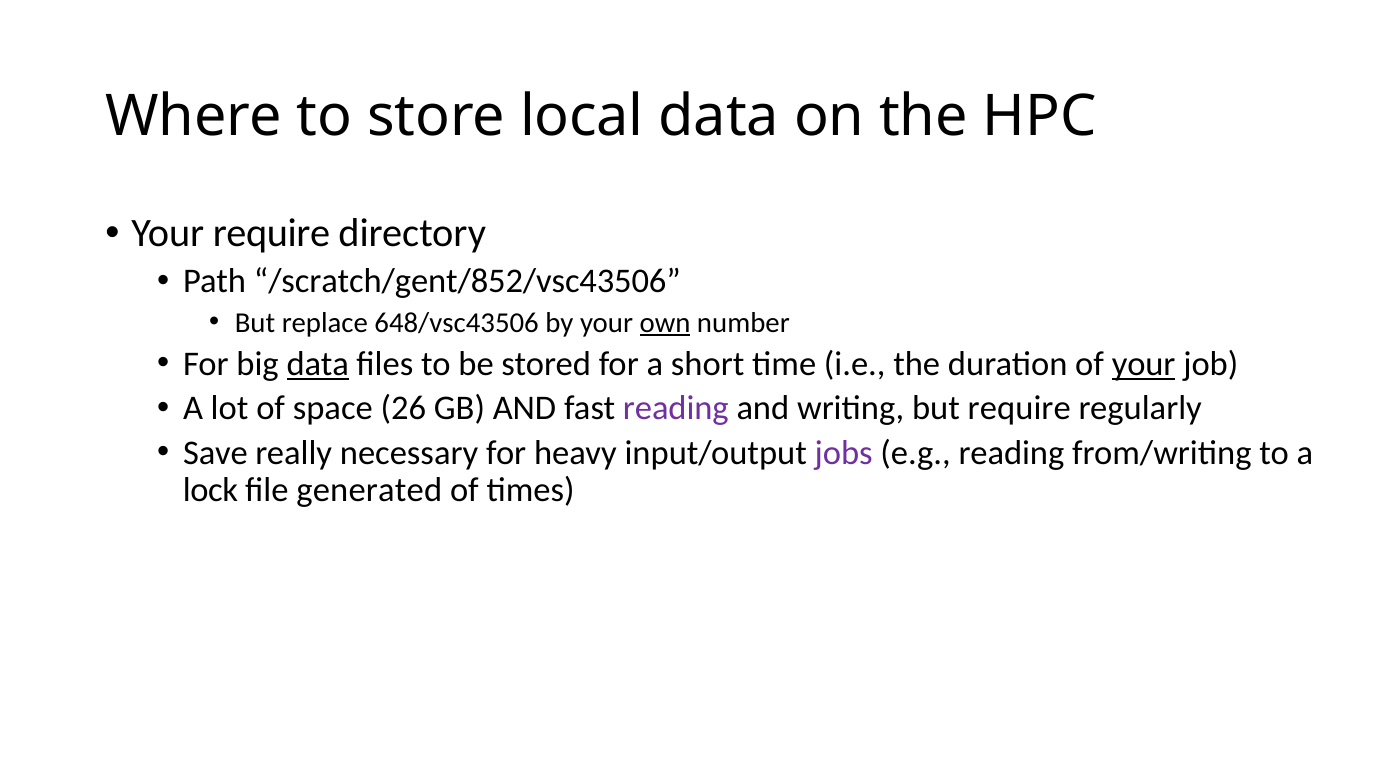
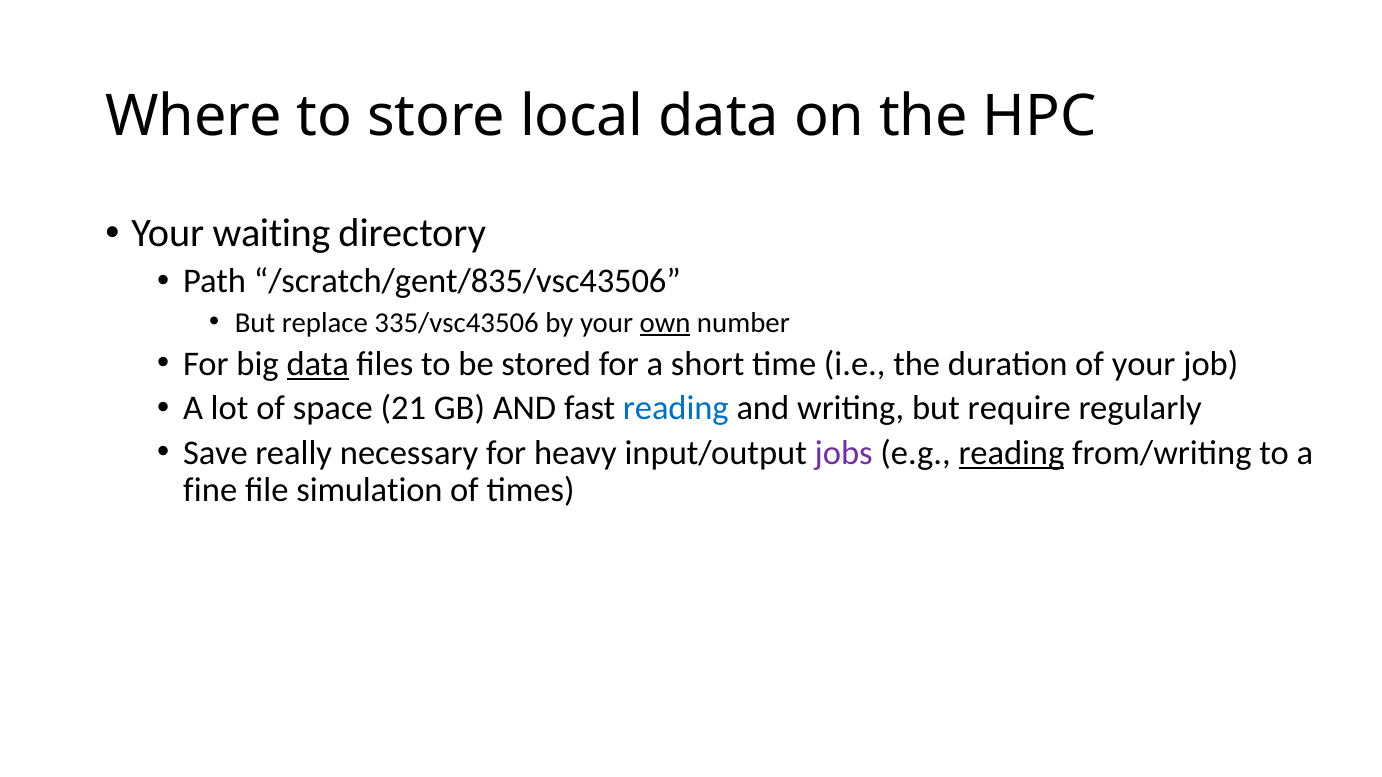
Your require: require -> waiting (271, 234)
/scratch/gent/852/vsc43506: /scratch/gent/852/vsc43506 -> /scratch/gent/835/vsc43506 (467, 281)
648/vsc43506: 648/vsc43506 -> 335/vsc43506 (457, 323)
your underline: present -> none (1144, 364)
26: 26 -> 21 (403, 408)
reading colour: purple -> blue (676, 408)
reading underline: none -> present (1011, 453)
lock: lock -> fine (210, 490)
generated: generated -> simulation (369, 490)
